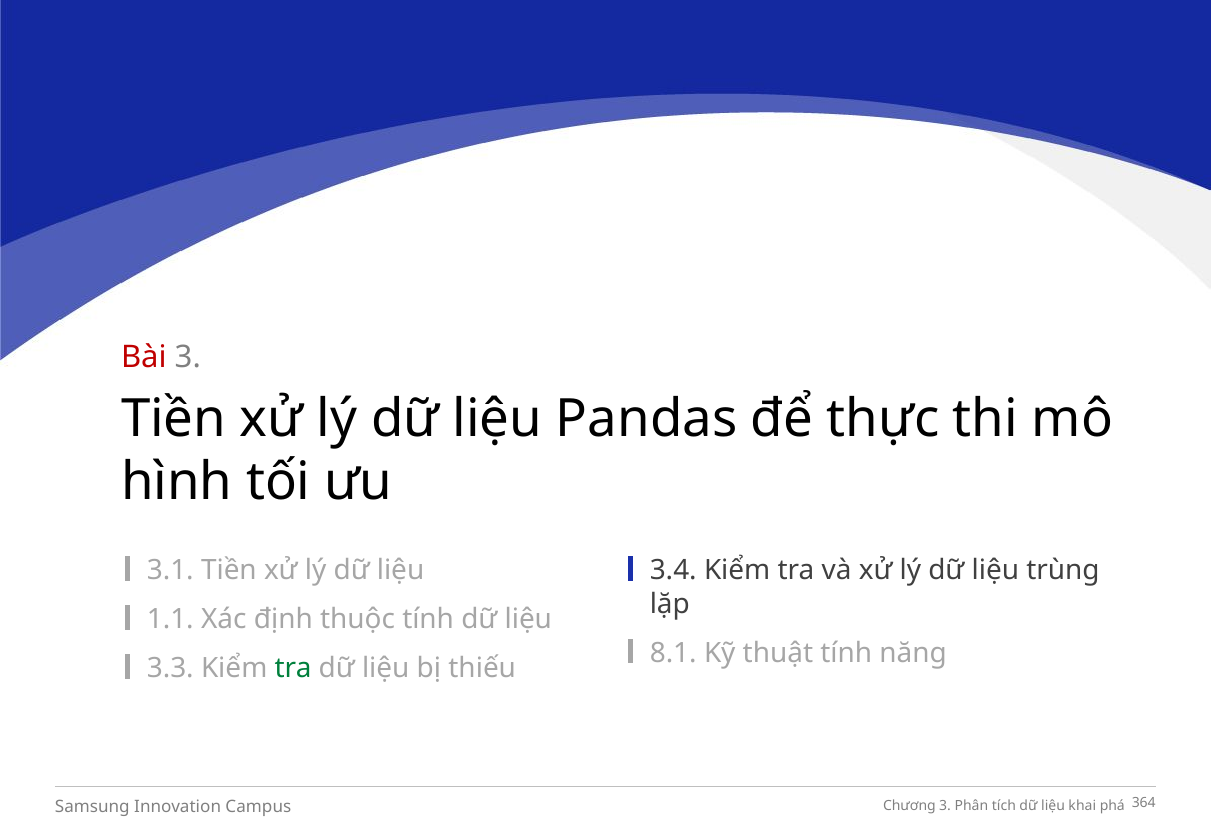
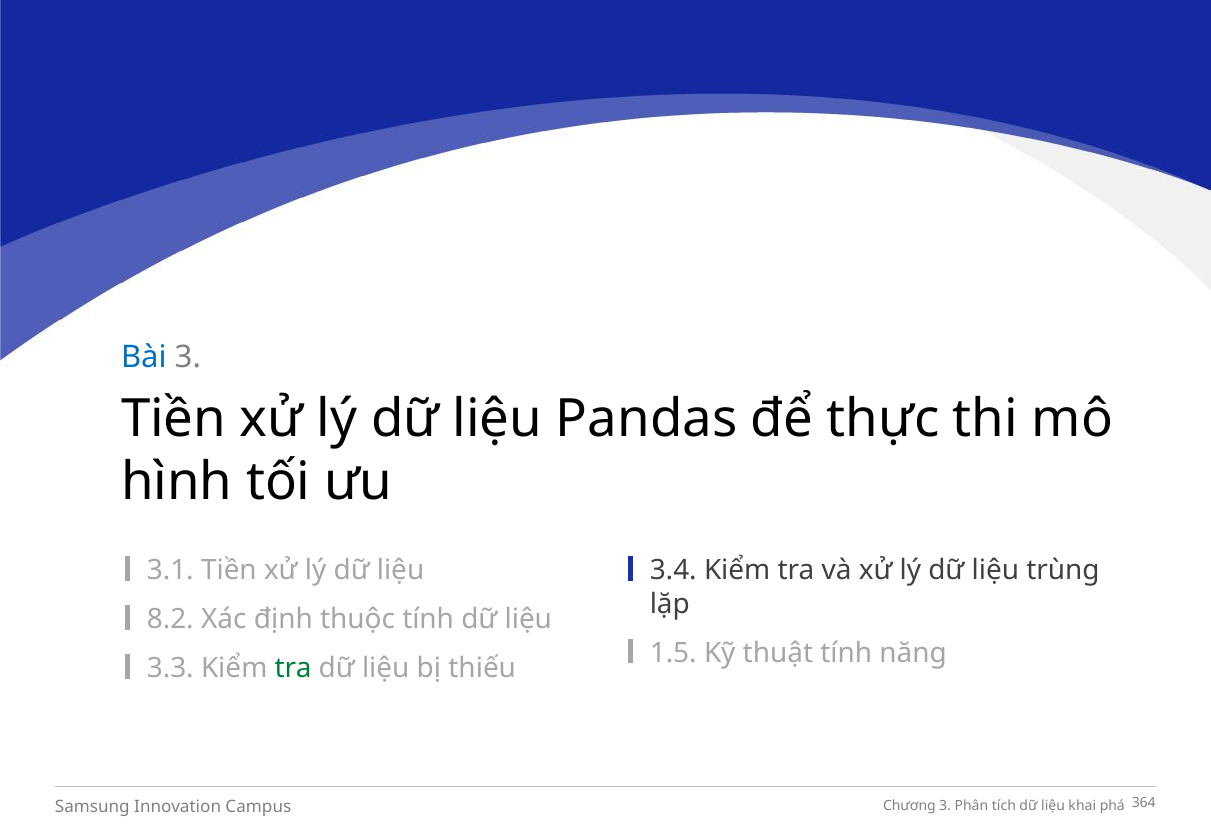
Bài colour: red -> blue (144, 357)
1.1: 1.1 -> 8.2 (170, 619)
8.1: 8.1 -> 1.5 (673, 653)
